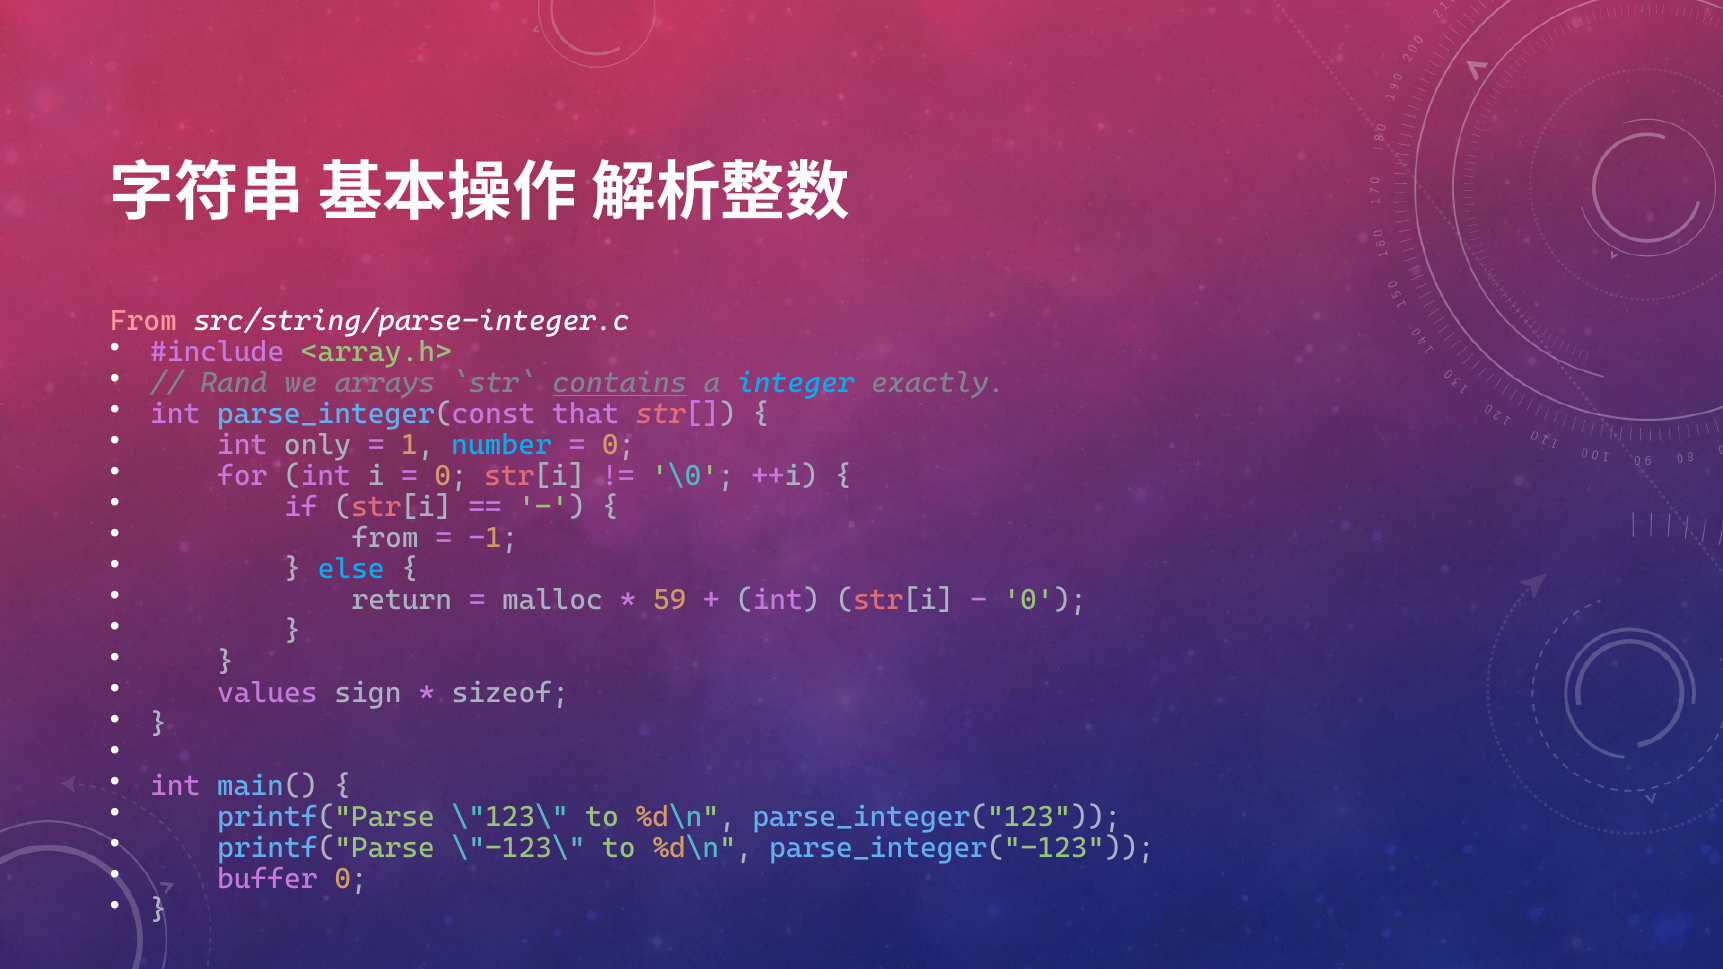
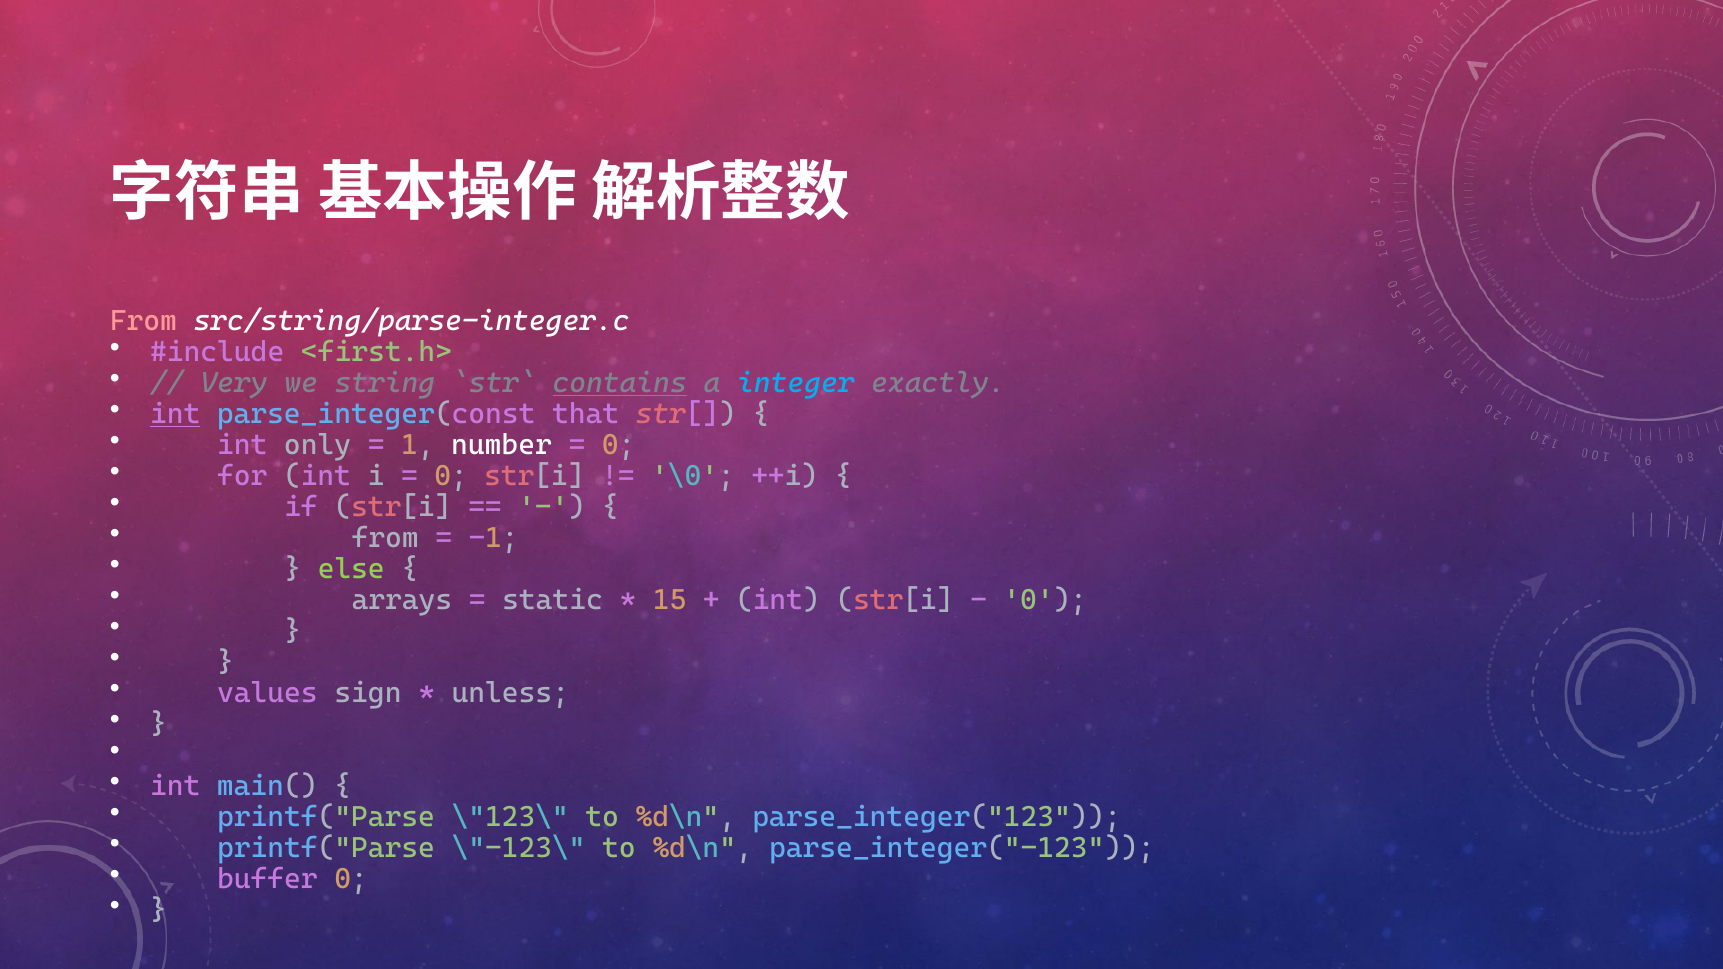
<array.h>: <array.h> -> <first.h> (376, 352)
Rand: Rand -> Very (234, 383)
arrays: arrays -> string (385, 383)
int underline: none -> present (175, 414)
number colour: light blue -> white (501, 445)
else colour: light blue -> light green (351, 569)
return: return -> arrays (402, 600)
malloc: malloc -> static (552, 600)
59: 59 -> 15 (670, 600)
sizeof: sizeof -> unless (510, 693)
